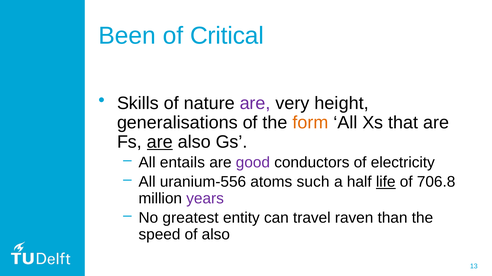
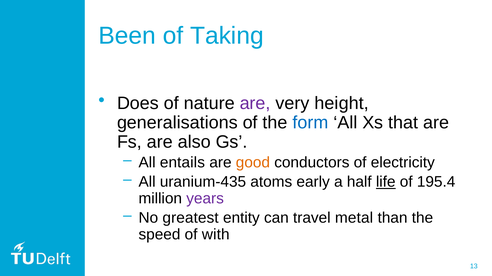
Critical: Critical -> Taking (227, 36)
Skills: Skills -> Does (138, 103)
form colour: orange -> blue (310, 123)
are underline: present -> none (160, 142)
good colour: purple -> orange (253, 163)
uranium-556: uranium-556 -> uranium-435 (203, 182)
such: such -> early (313, 182)
706.8: 706.8 -> 195.4 (436, 182)
raven: raven -> metal (354, 218)
of also: also -> with (216, 235)
